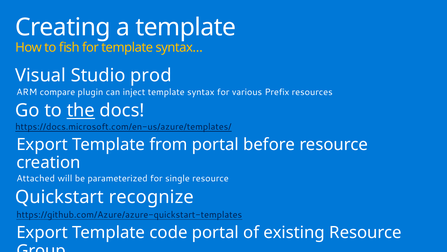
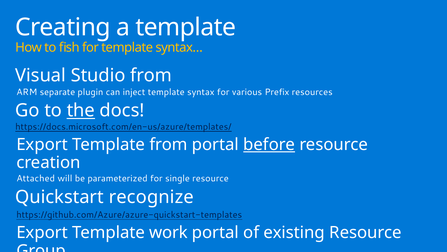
Studio prod: prod -> from (151, 75)
compare: compare -> separate (57, 92)
before underline: none -> present (269, 144)
code: code -> work (169, 232)
